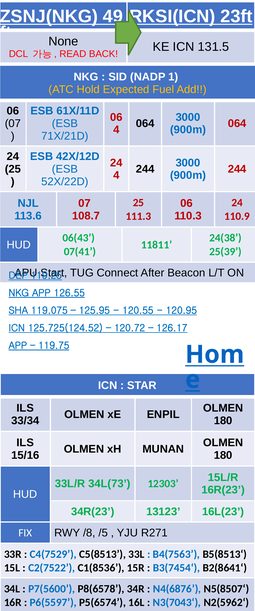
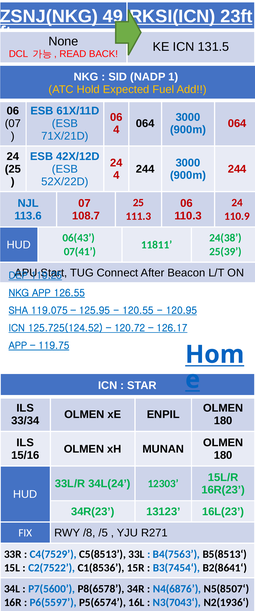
34L(73: 34L(73 -> 34L(24 (109, 483)
N2(5962‘: N2(5962‘ -> N2(1936‘ (226, 602)
